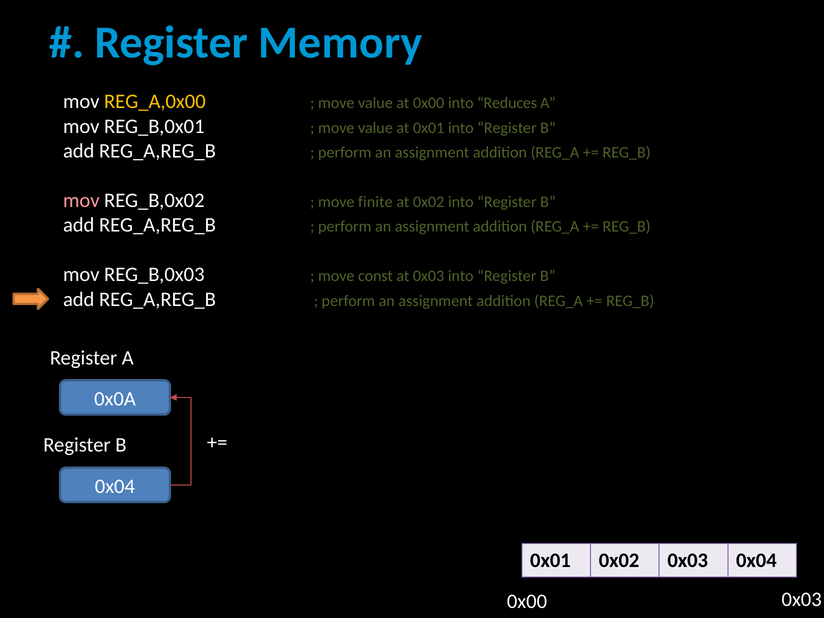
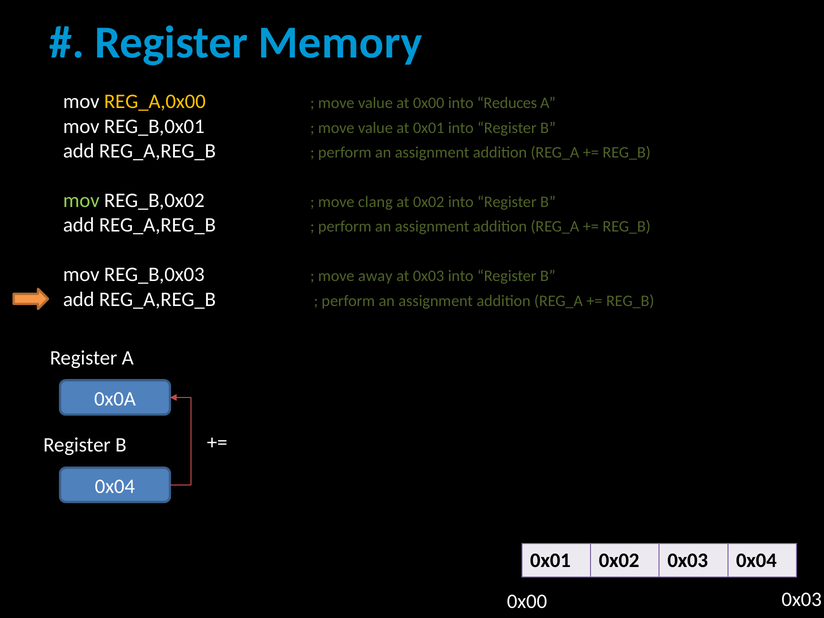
mov colour: pink -> light green (81, 200)
finite: finite -> clang (375, 202)
const: const -> away (375, 276)
